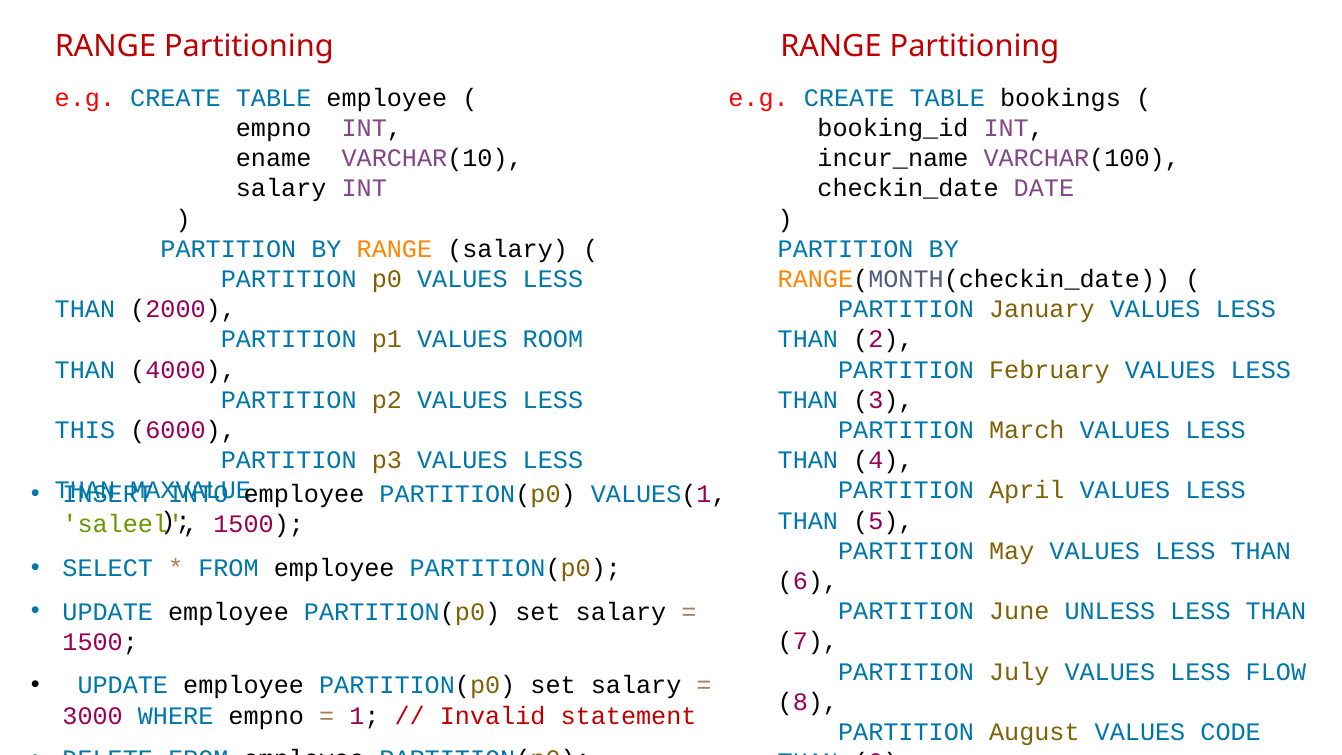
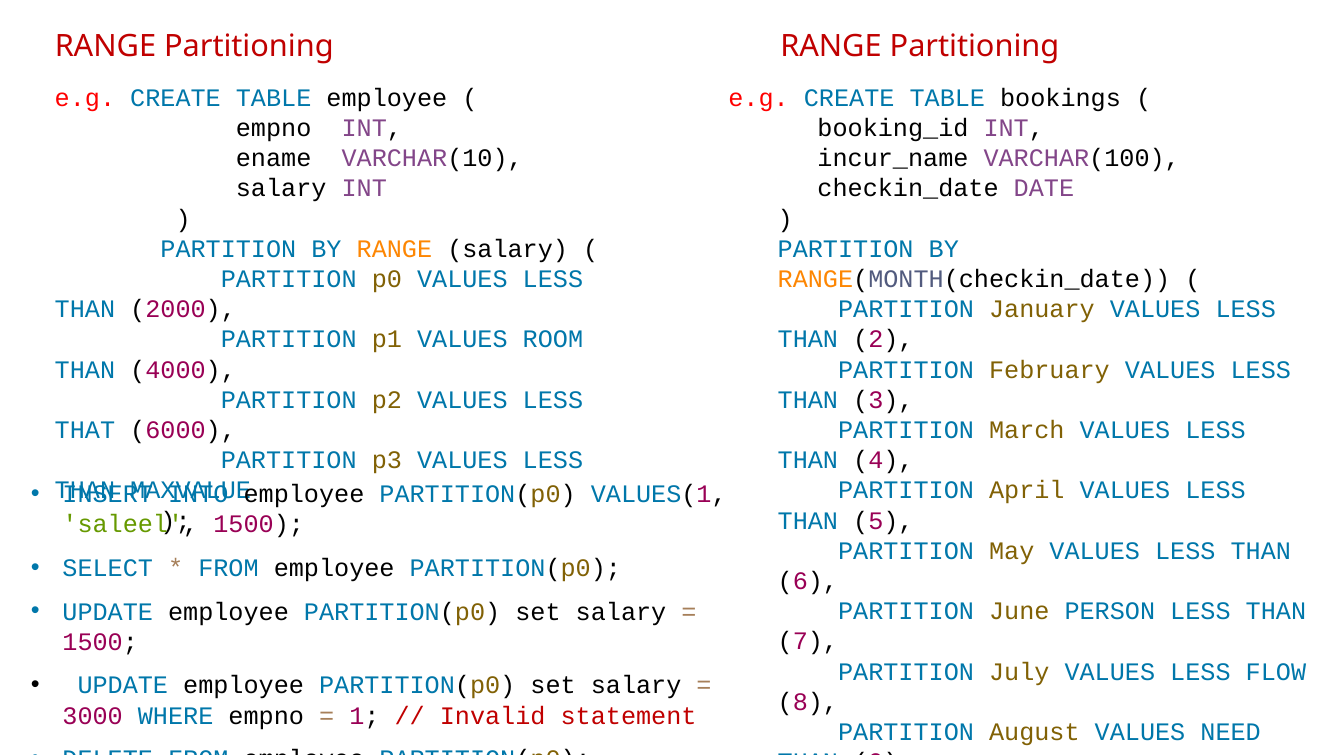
THIS: THIS -> THAT (85, 430)
UNLESS: UNLESS -> PERSON (1110, 611)
CODE: CODE -> NEED (1231, 732)
